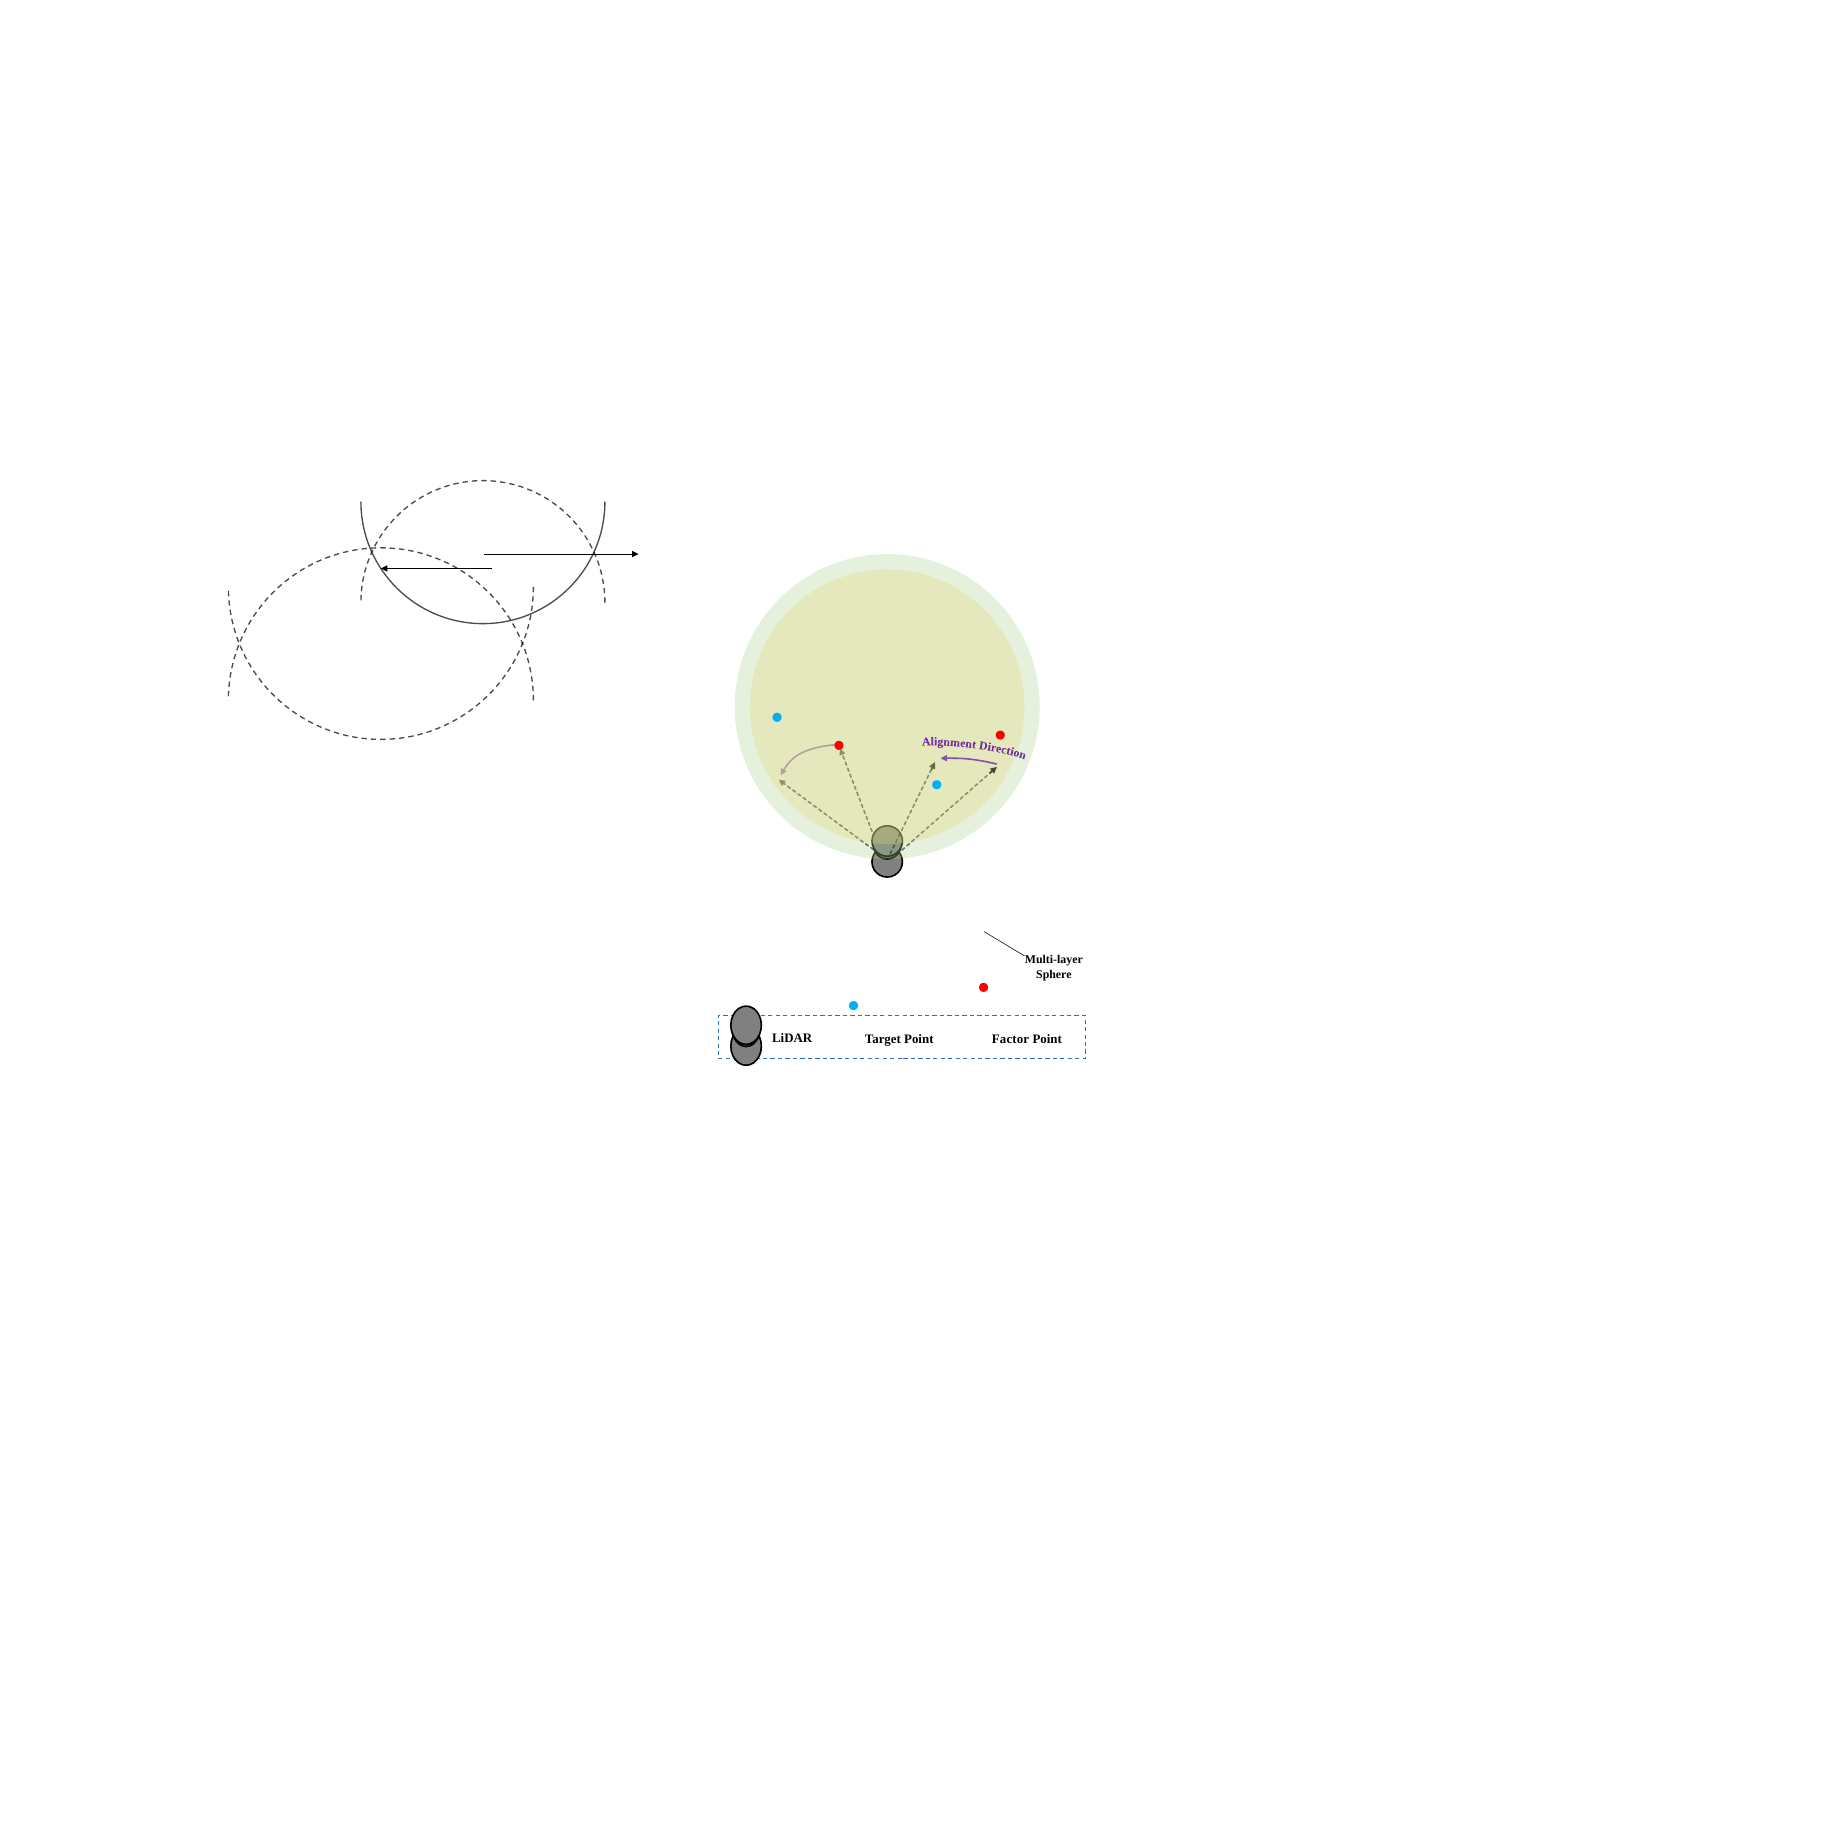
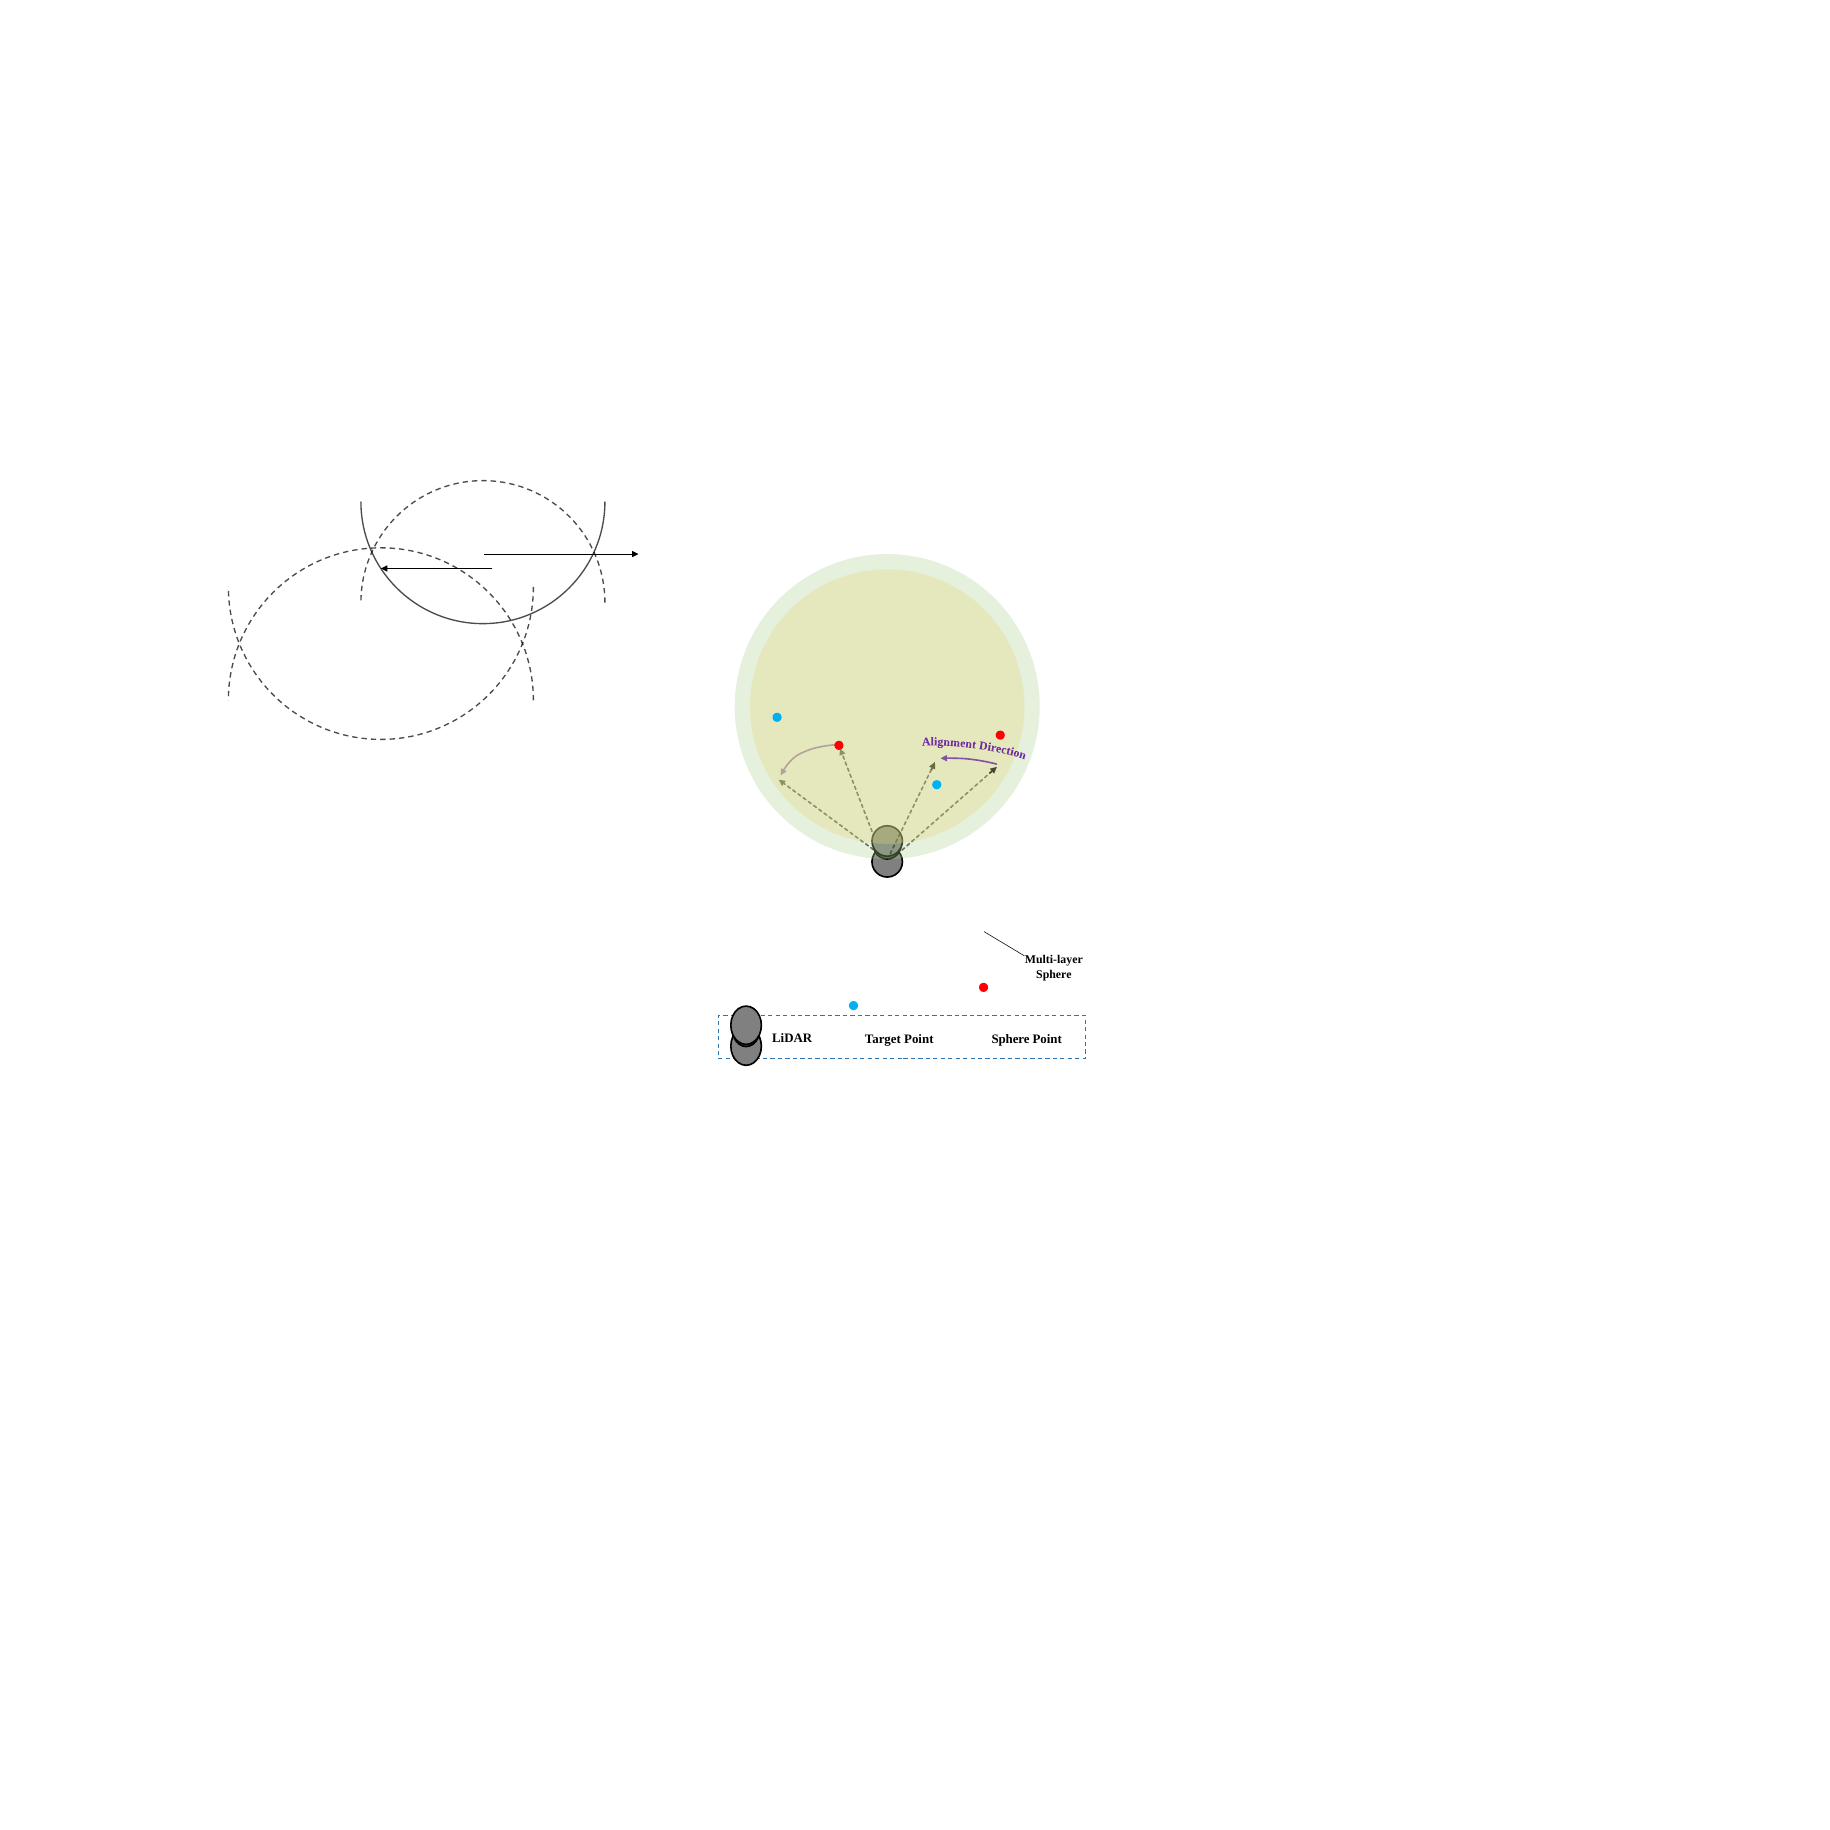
Point Factor: Factor -> Sphere (1011, 1039)
